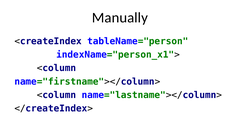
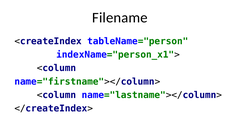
Manually: Manually -> Filename (120, 18)
